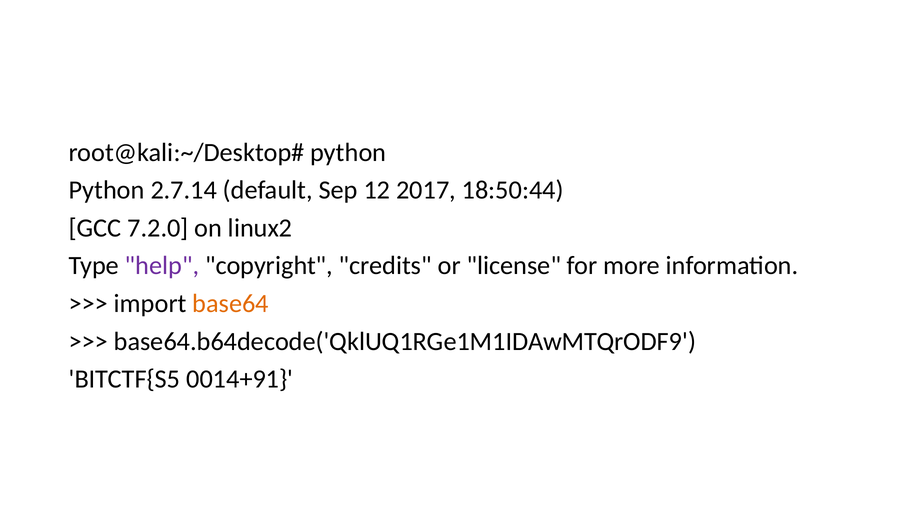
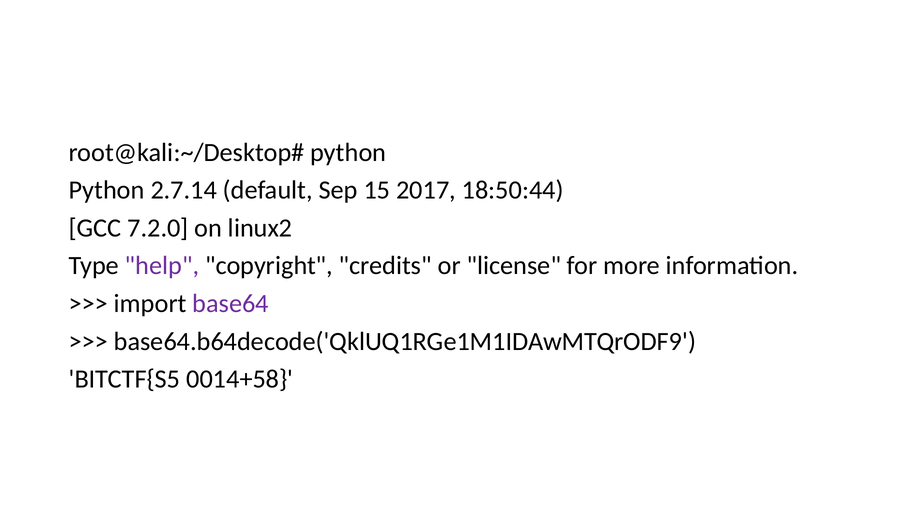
12: 12 -> 15 (377, 190)
base64 colour: orange -> purple (231, 304)
0014+91: 0014+91 -> 0014+58 (240, 379)
